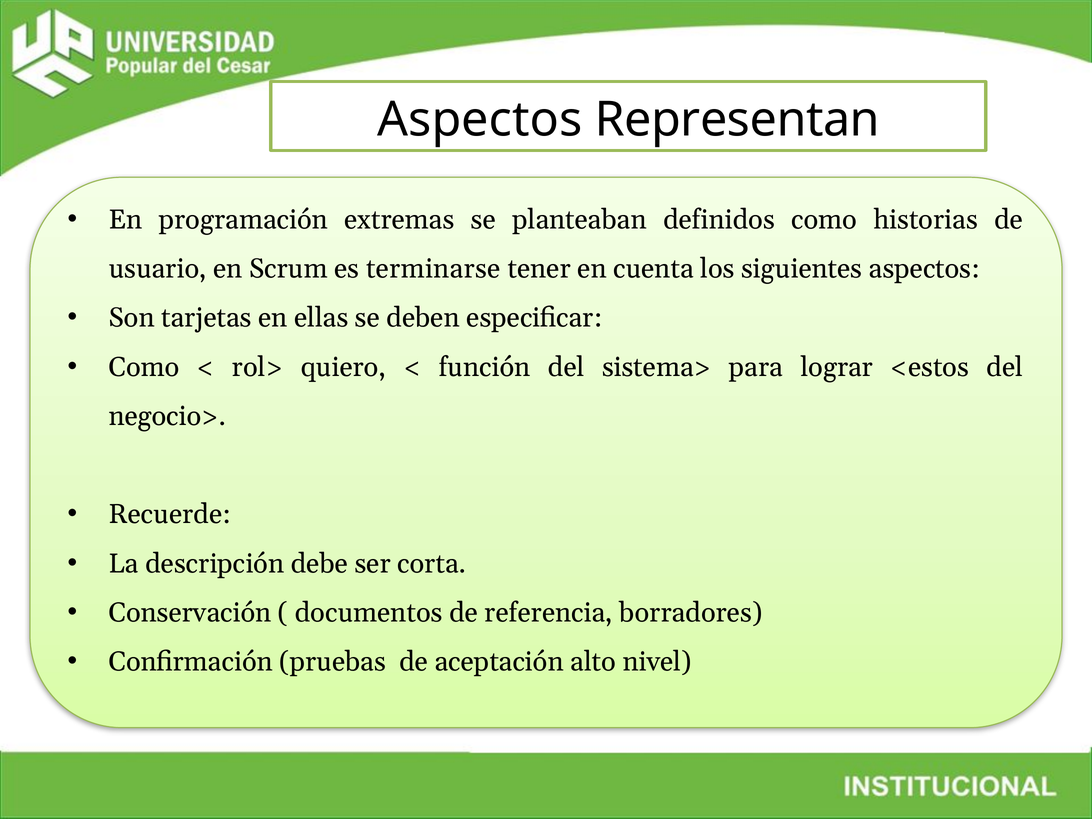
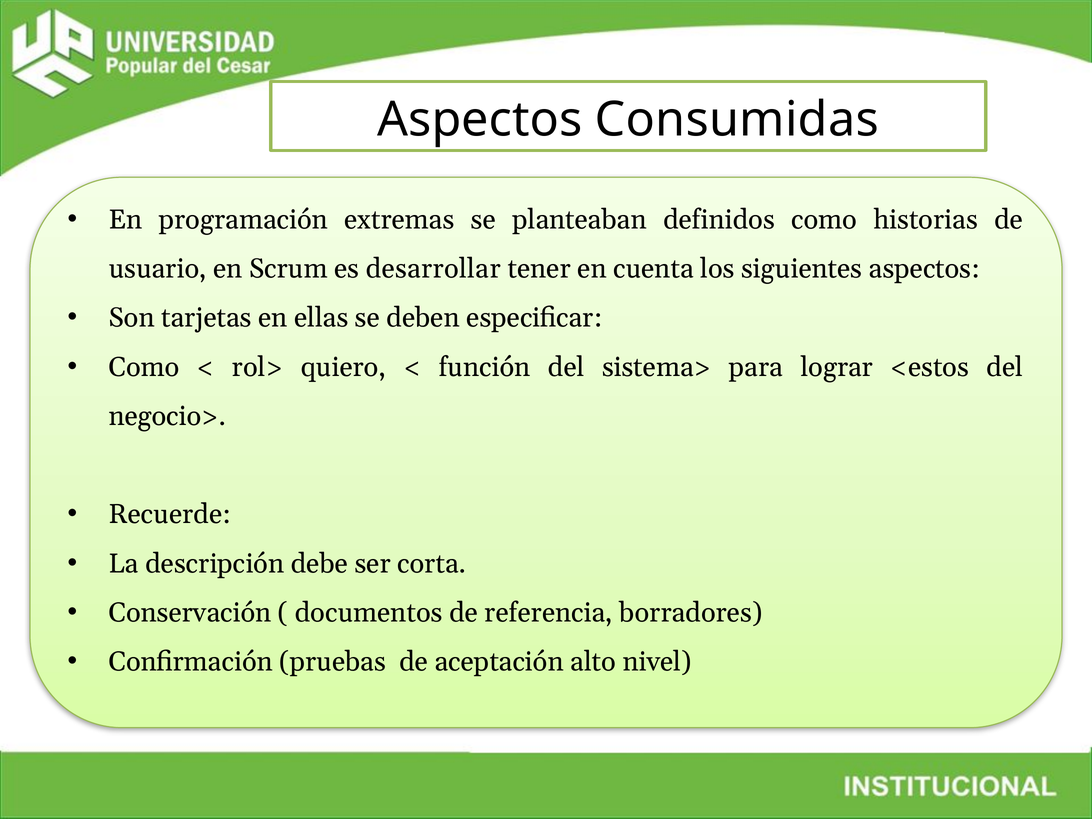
Representan: Representan -> Consumidas (737, 119)
terminarse: terminarse -> desarrollar (433, 269)
